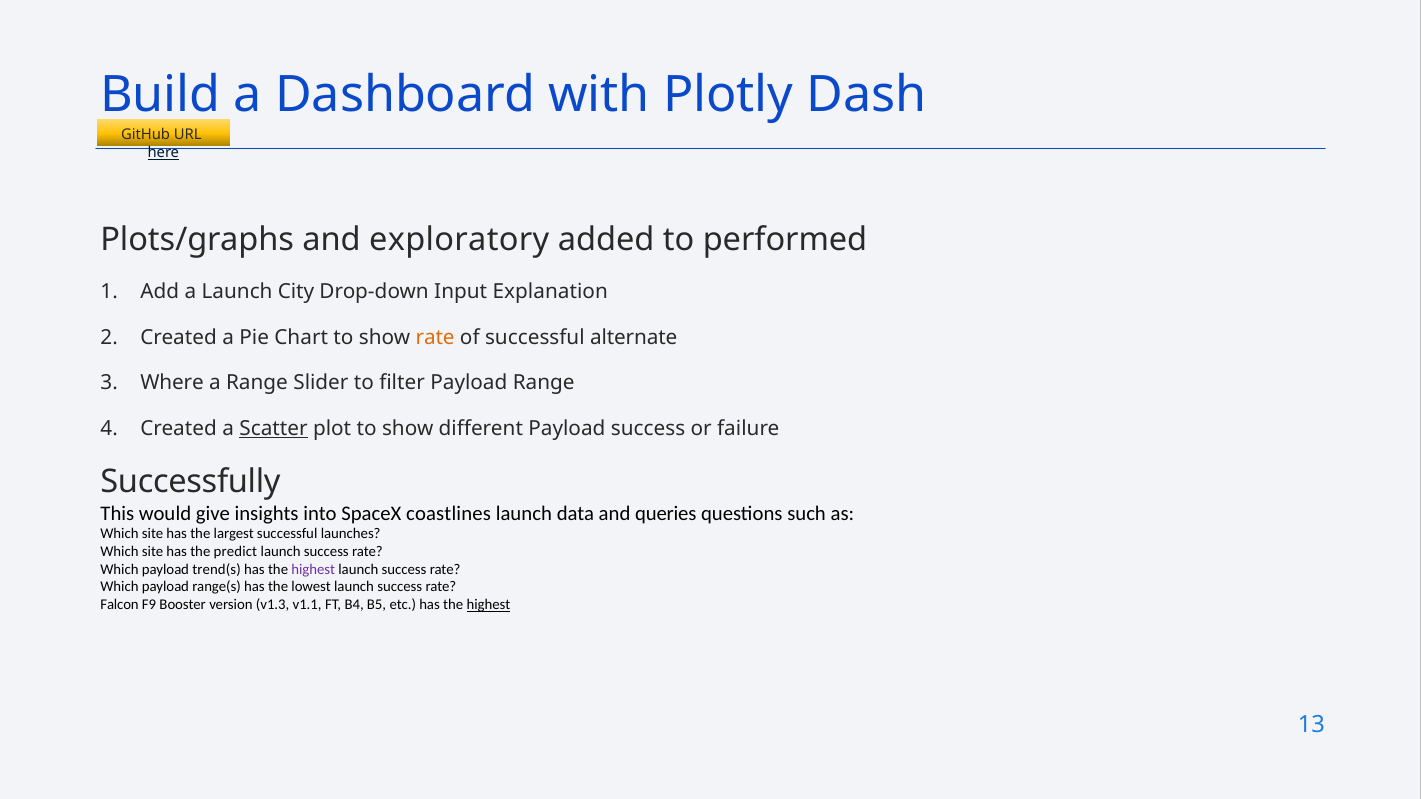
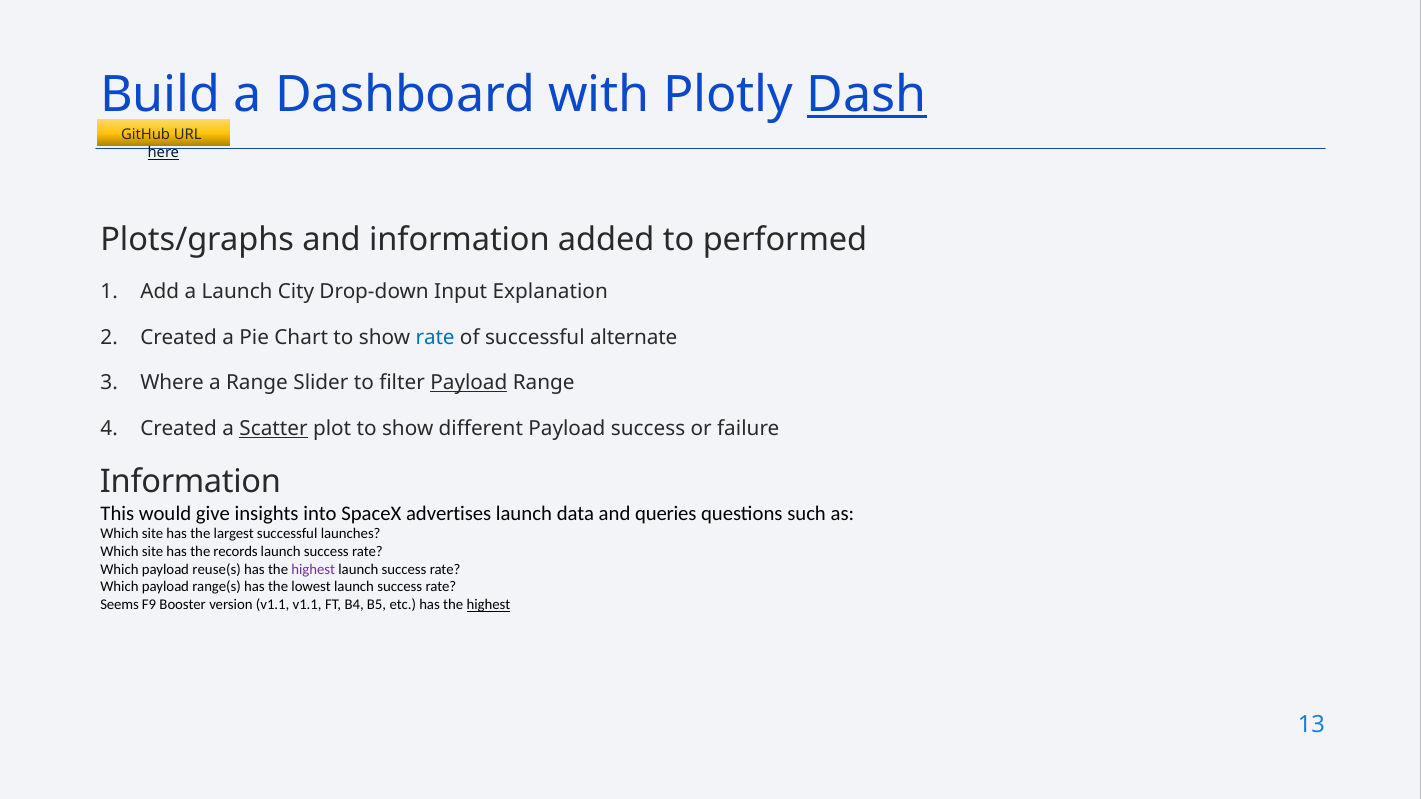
Dash underline: none -> present (867, 95)
and exploratory: exploratory -> information (459, 240)
rate colour: orange -> blue (435, 337)
Payload underline: none -> present (469, 383)
Successfully: Successfully -> Information (190, 482)
coastlines: coastlines -> advertises (449, 513)
predict: predict -> records (236, 552)
trend(s: trend(s -> reuse(s (217, 570)
Falcon: Falcon -> Seems (120, 605)
version v1.3: v1.3 -> v1.1 (273, 605)
